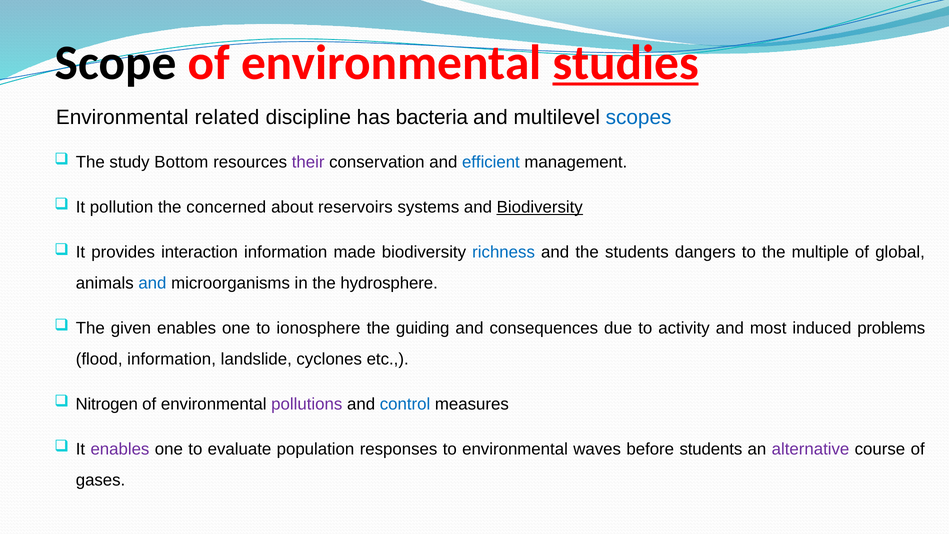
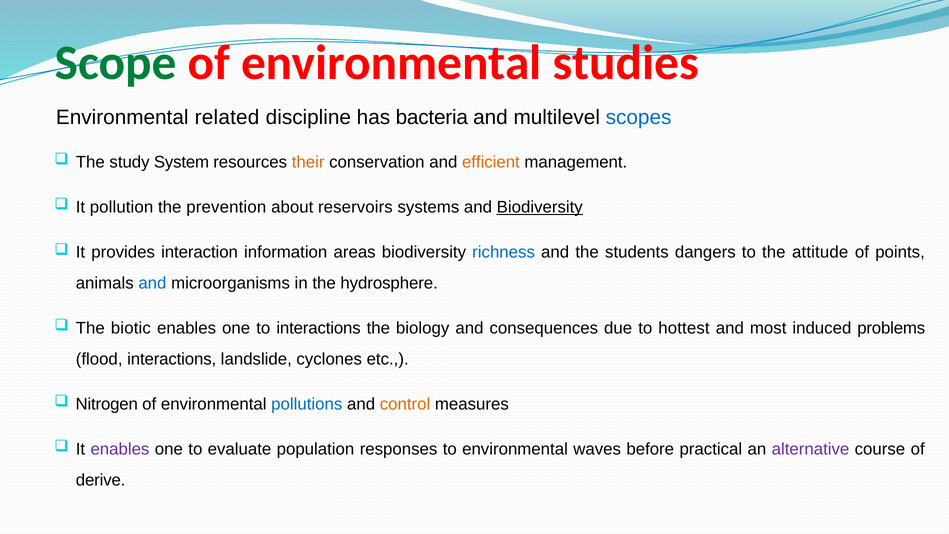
Scope colour: black -> green (116, 63)
studies underline: present -> none (626, 63)
Bottom: Bottom -> System (182, 162)
their colour: purple -> orange (308, 162)
efficient colour: blue -> orange (491, 162)
concerned: concerned -> prevention (226, 207)
made: made -> areas (355, 252)
multiple: multiple -> attitude (820, 252)
global: global -> points (900, 252)
given: given -> biotic (131, 328)
to ionosphere: ionosphere -> interactions (319, 328)
guiding: guiding -> biology (423, 328)
activity: activity -> hottest (684, 328)
flood information: information -> interactions (172, 359)
pollutions colour: purple -> blue (307, 404)
control colour: blue -> orange (405, 404)
before students: students -> practical (711, 449)
gases: gases -> derive (101, 480)
